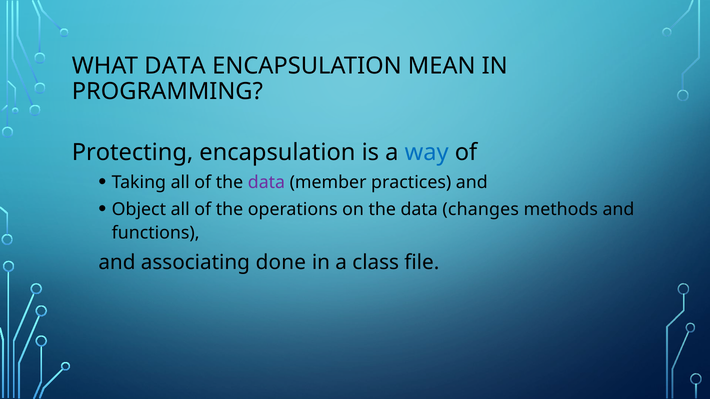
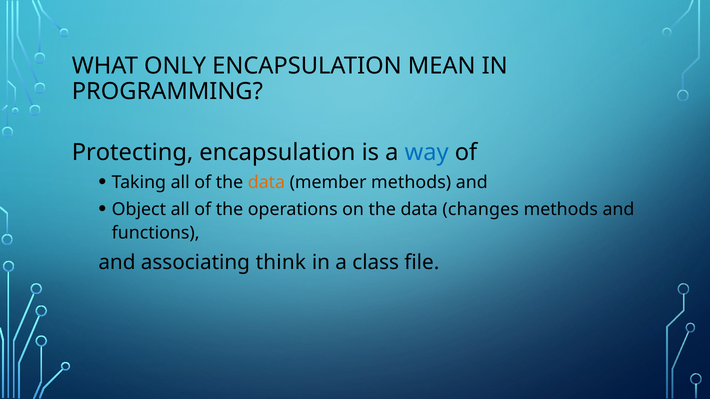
WHAT DATA: DATA -> ONLY (175, 66)
data colour: purple -> orange (266, 183)
member practices: practices -> methods (411, 183)
done: done -> think (281, 263)
